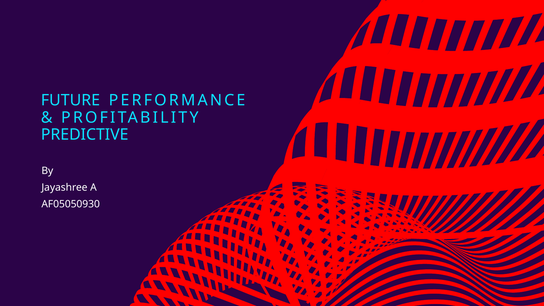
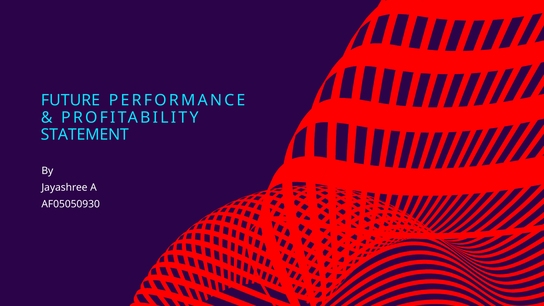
PREDICTIVE: PREDICTIVE -> STATEMENT (85, 135)
